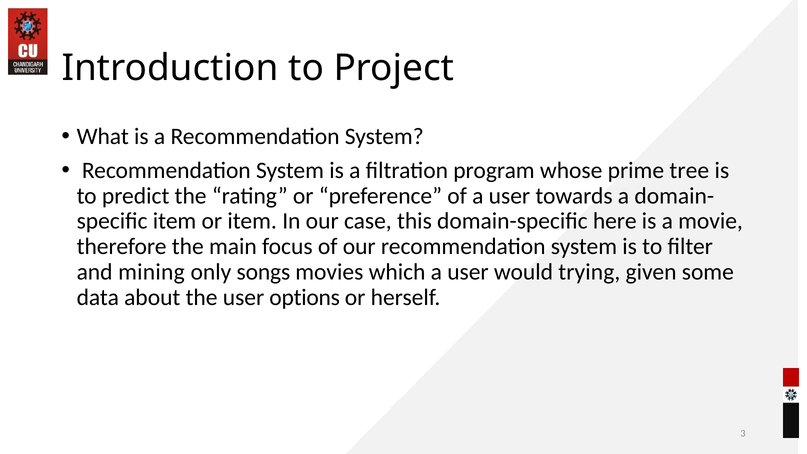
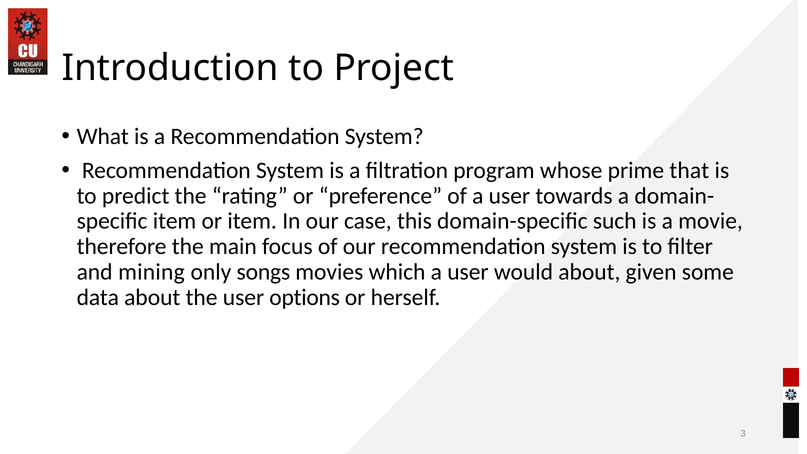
tree: tree -> that (689, 170)
here: here -> such (615, 221)
would trying: trying -> about (589, 272)
